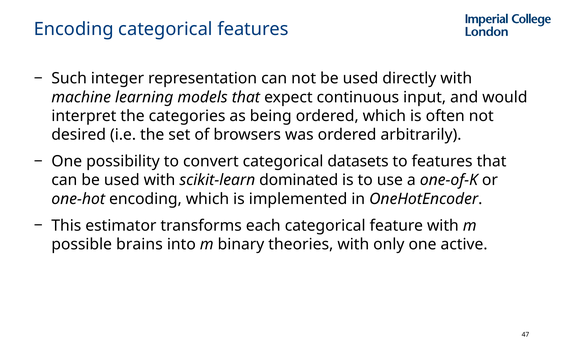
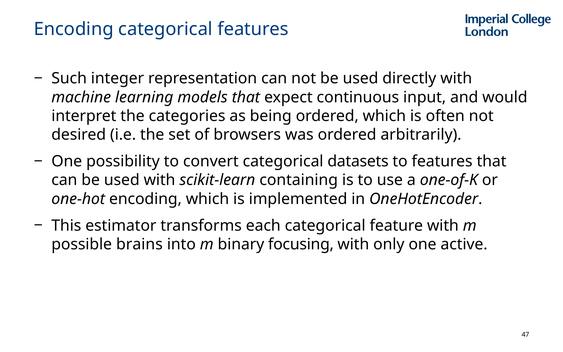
dominated: dominated -> containing (299, 180)
theories: theories -> focusing (301, 244)
